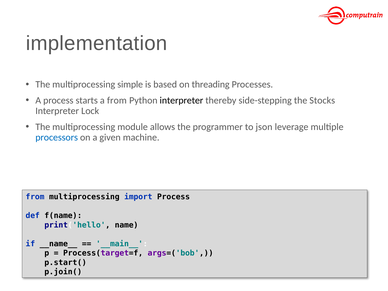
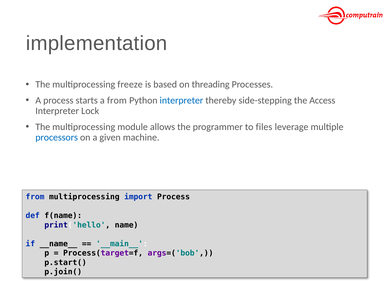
simple: simple -> freeze (130, 84)
interpreter colour: black -> blue (181, 100)
Stocks: Stocks -> Access (322, 100)
json: json -> files (264, 127)
